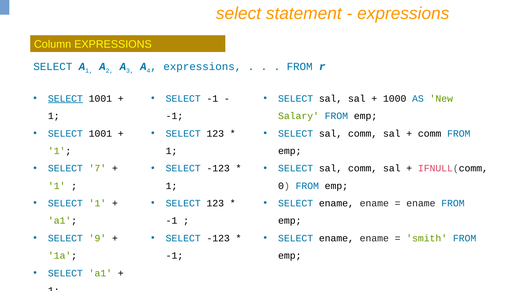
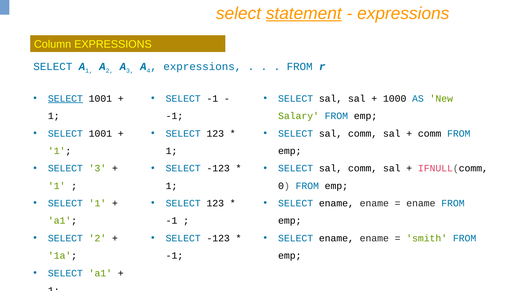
statement underline: none -> present (304, 13)
SELECT 7: 7 -> 3 (97, 169)
SELECT 9: 9 -> 2 (97, 239)
